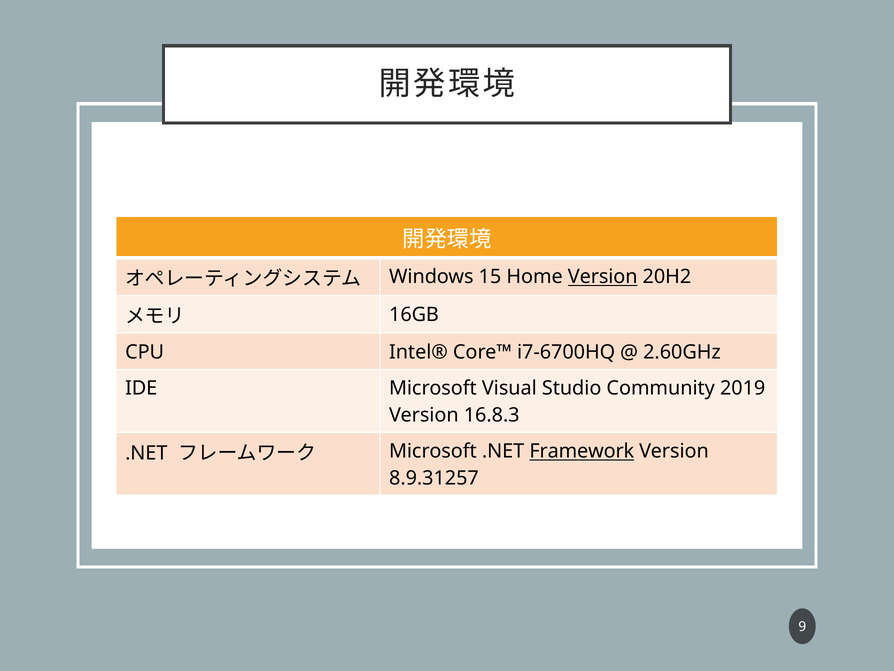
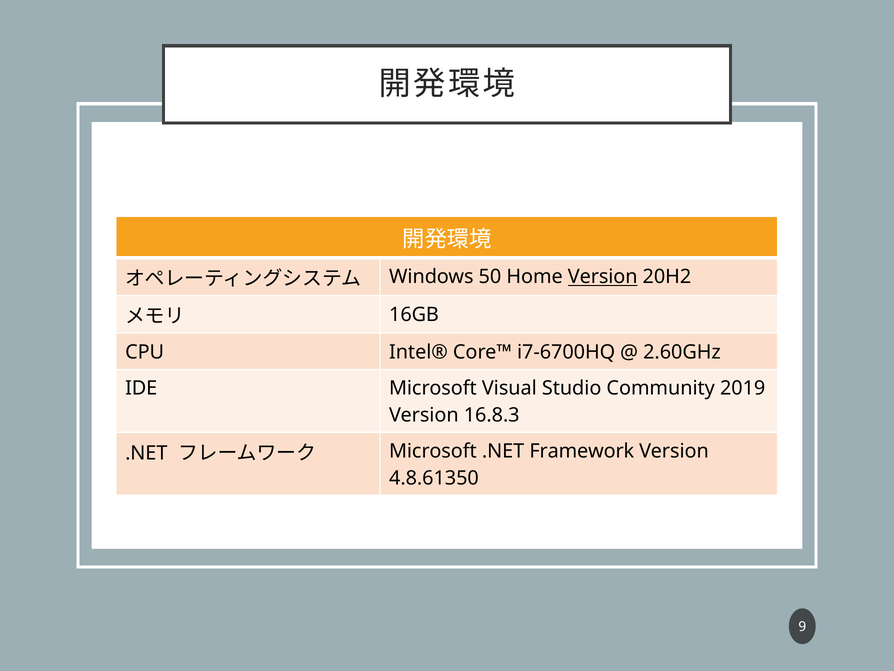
15: 15 -> 50 (490, 277)
Framework underline: present -> none (582, 451)
8.9.31257: 8.9.31257 -> 4.8.61350 (434, 478)
